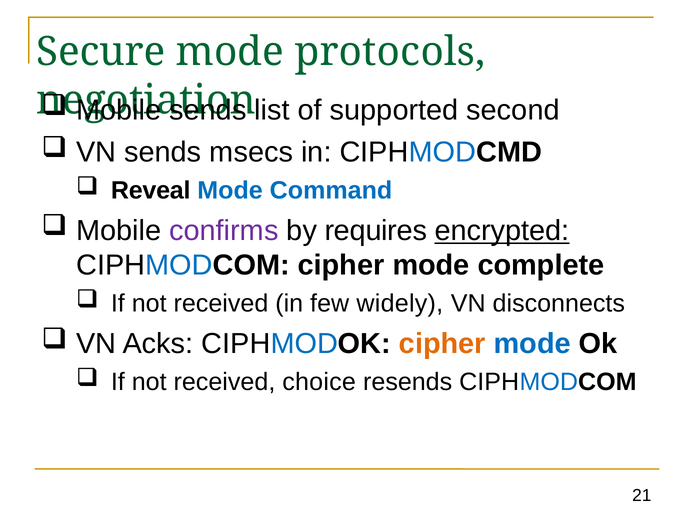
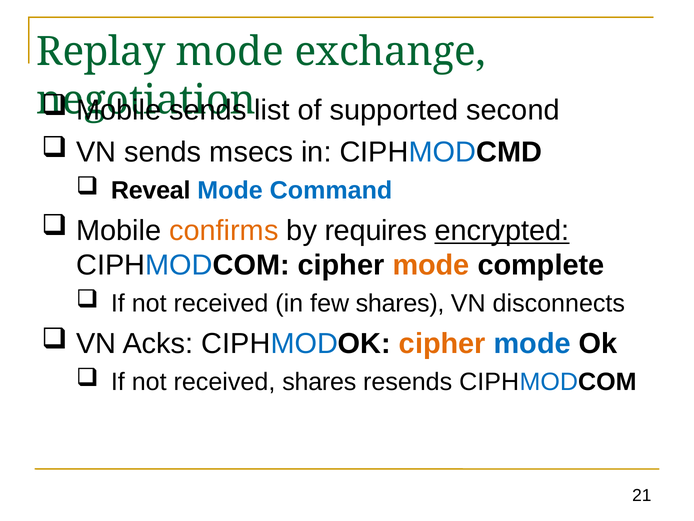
Secure: Secure -> Replay (101, 52)
protocols: protocols -> exchange (390, 52)
confirms colour: purple -> orange (224, 230)
mode colour: black -> orange (431, 265)
few widely: widely -> shares (400, 303)
received choice: choice -> shares (319, 382)
